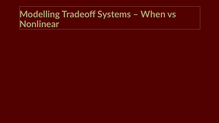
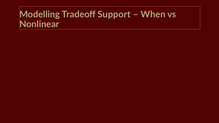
Systems: Systems -> Support (114, 14)
